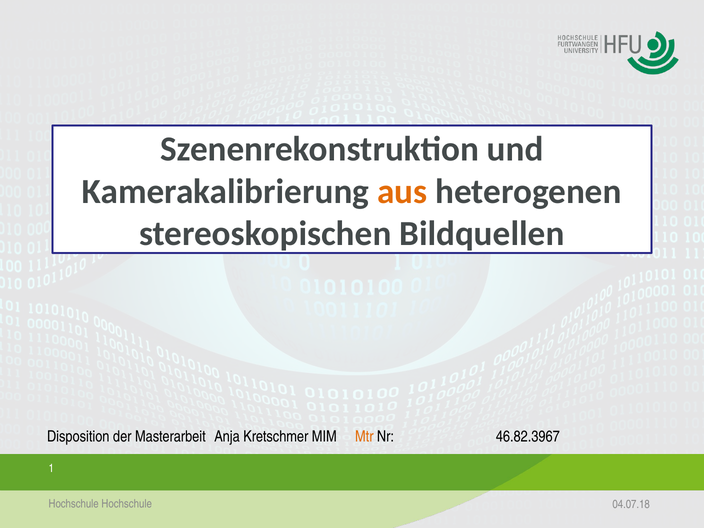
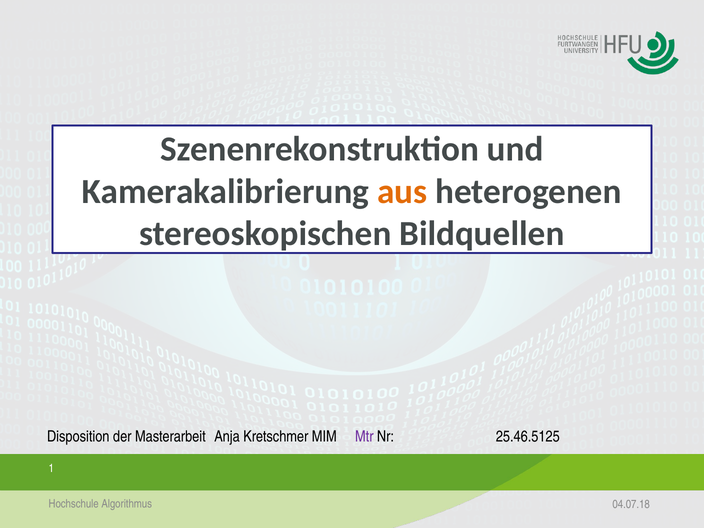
Mtr colour: orange -> purple (364, 437)
46.82.3967: 46.82.3967 -> 25.46.5125 (528, 437)
Hochschule Hochschule: Hochschule -> Algorithmus (127, 504)
